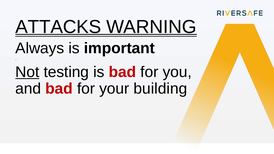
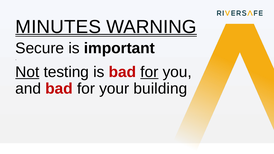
ATTACKS: ATTACKS -> MINUTES (58, 27)
Always: Always -> Secure (40, 48)
for underline: none -> present (149, 72)
